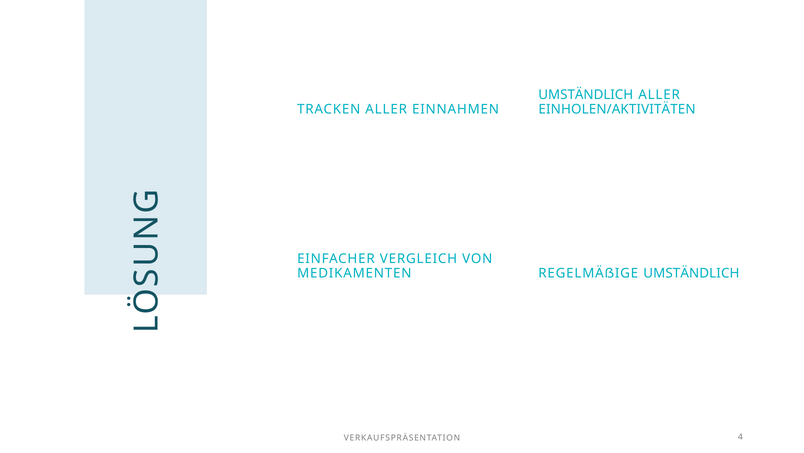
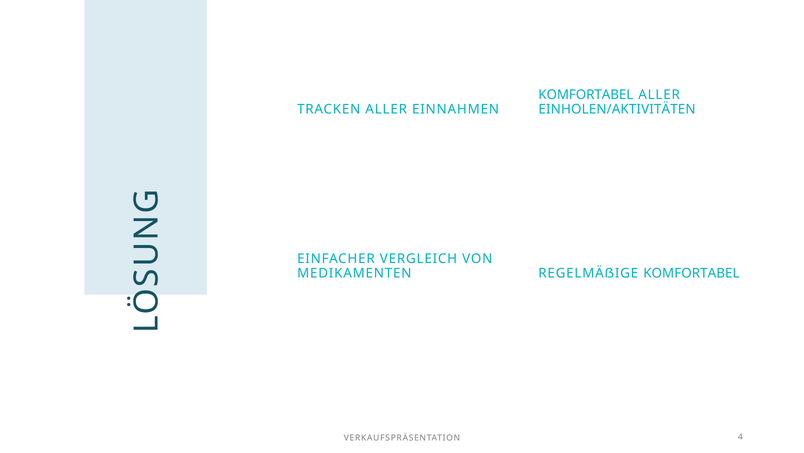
UMSTÄNDLICH: UMSTÄNDLICH -> KOMFORTABEL (586, 95)
UMSTÄNDLICH: UMSTÄNDLICH -> KOMFORTABEL (691, 273)
